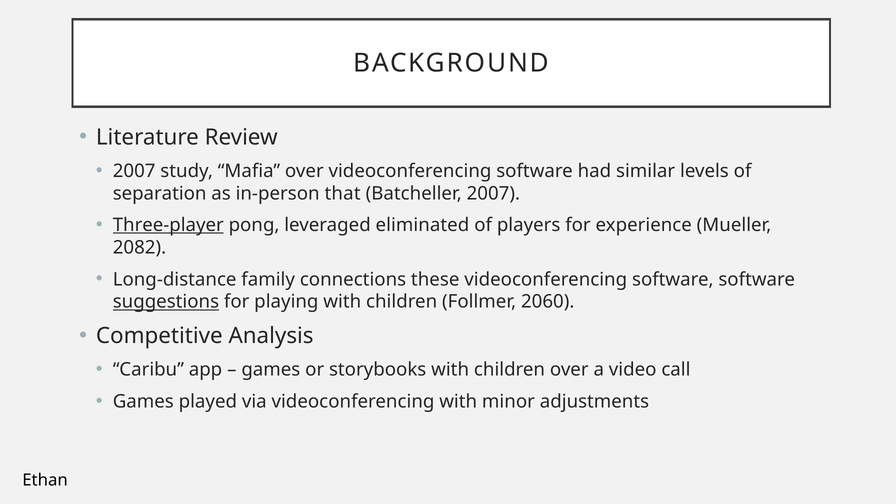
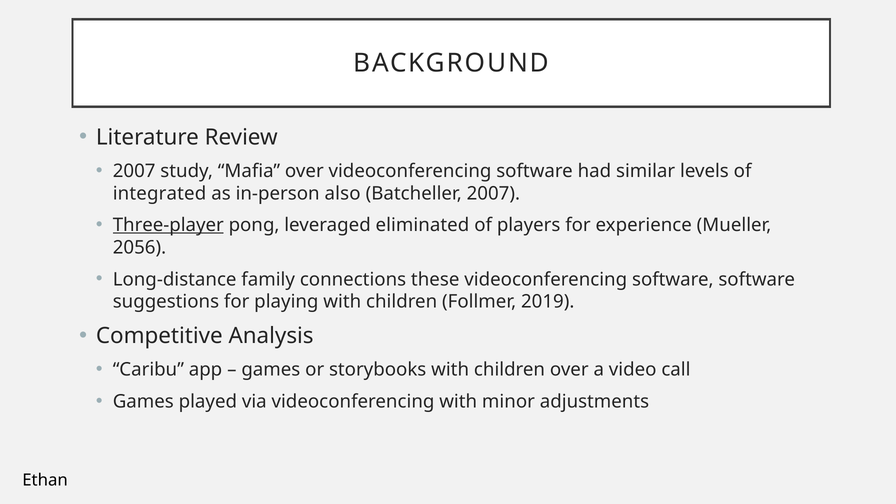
separation: separation -> integrated (160, 193)
that: that -> also (343, 193)
2082: 2082 -> 2056 (139, 248)
suggestions underline: present -> none (166, 302)
2060: 2060 -> 2019 (548, 302)
